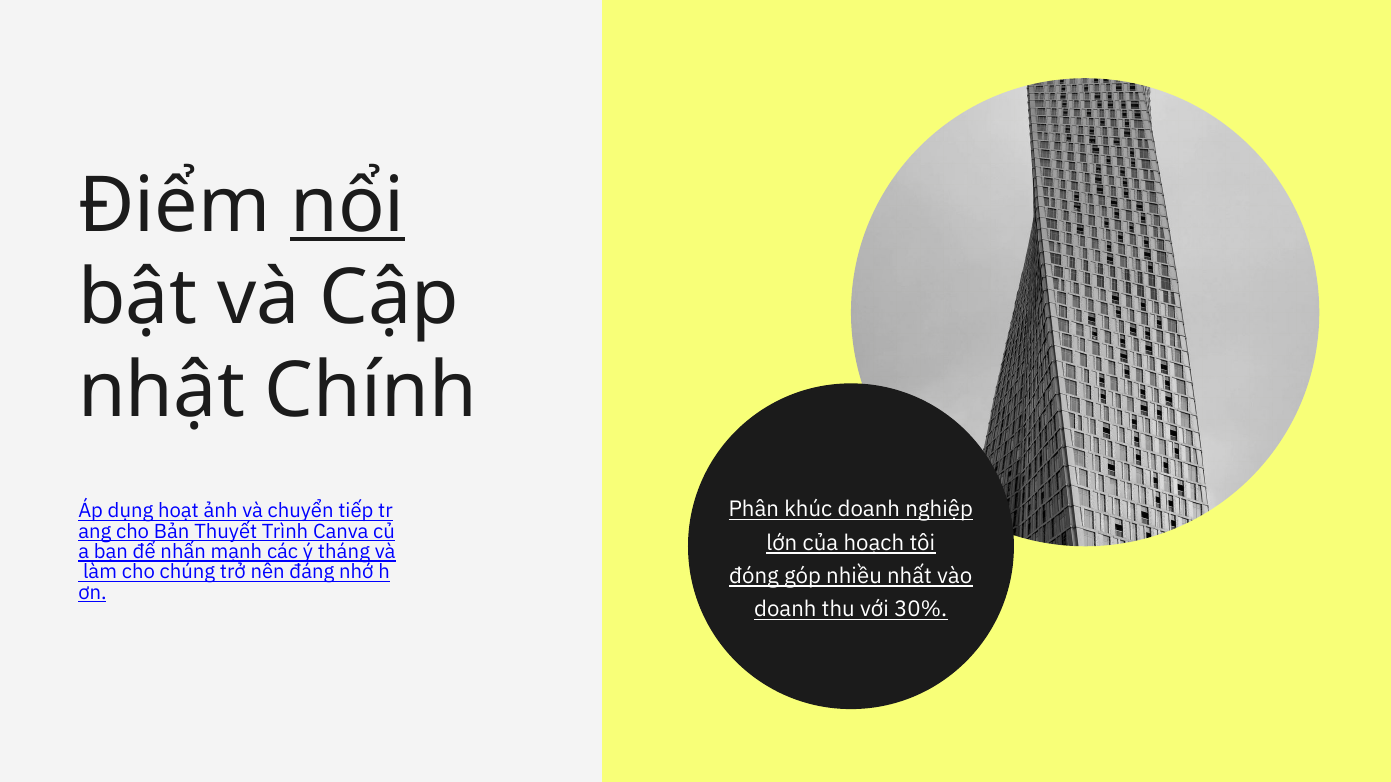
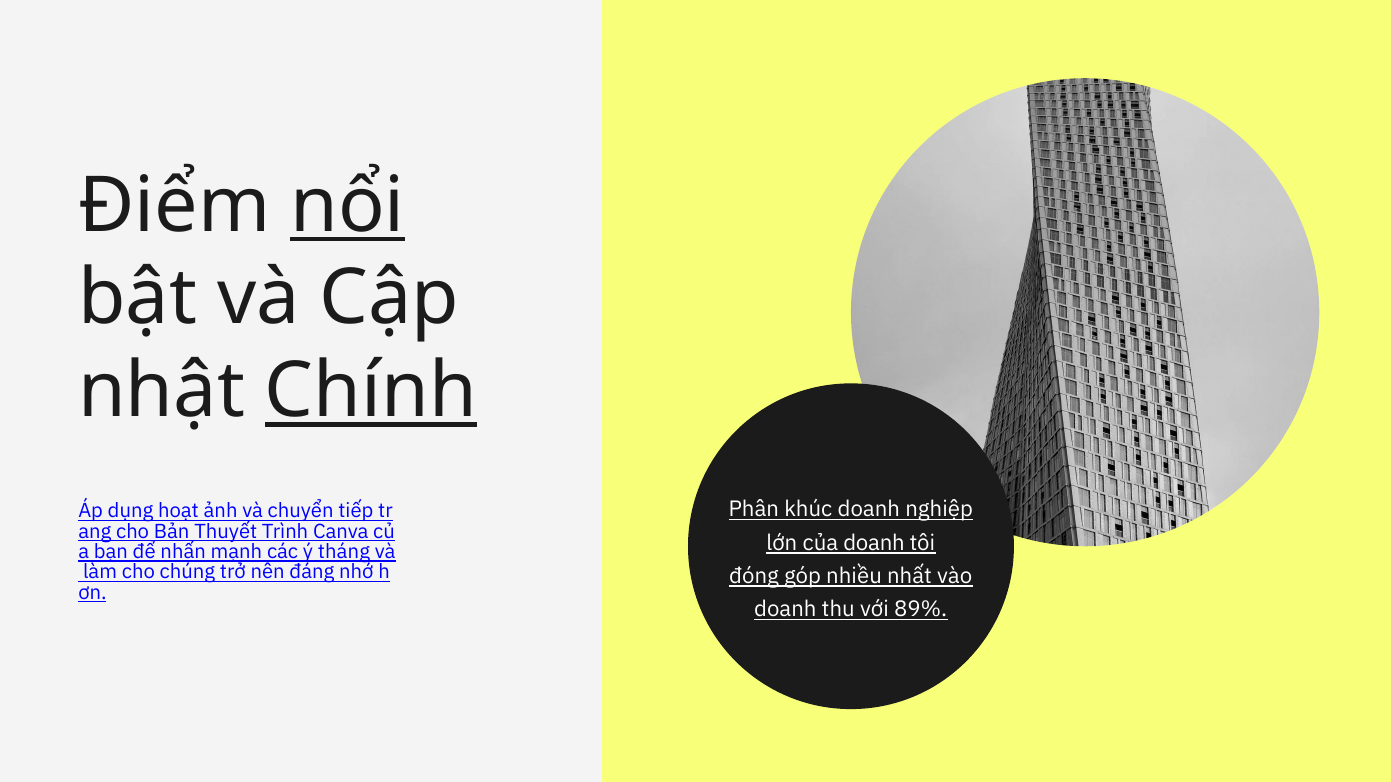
Chính underline: none -> present (371, 391)
của hoạch: hoạch -> doanh (874, 543)
30%: 30% -> 89% (921, 610)
